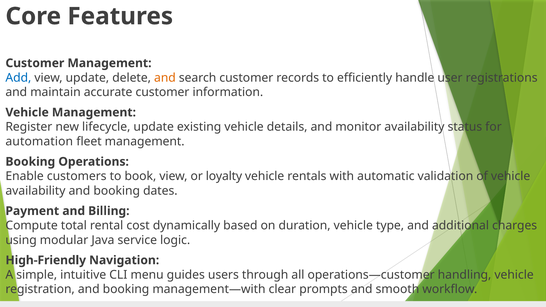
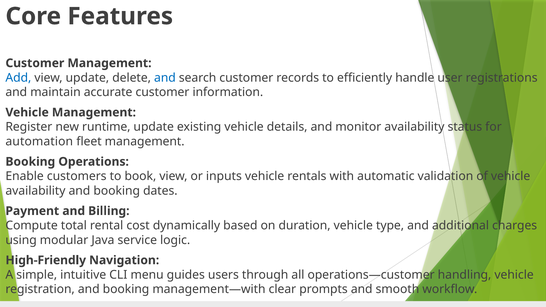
and colour: orange -> blue (165, 78)
lifecycle: lifecycle -> runtime (106, 127)
loyalty: loyalty -> inputs (224, 176)
